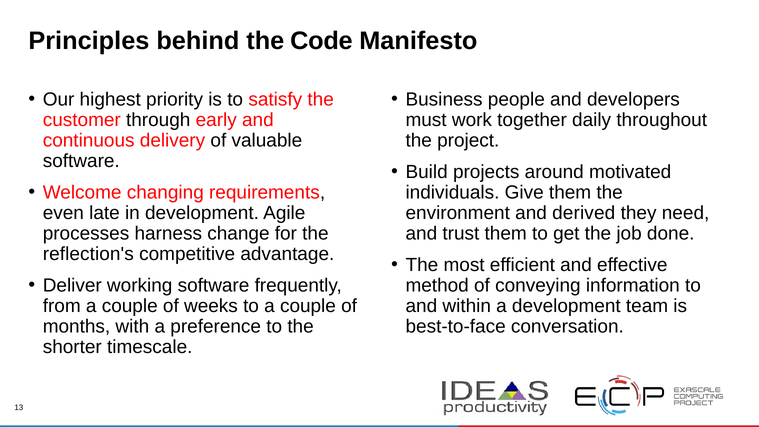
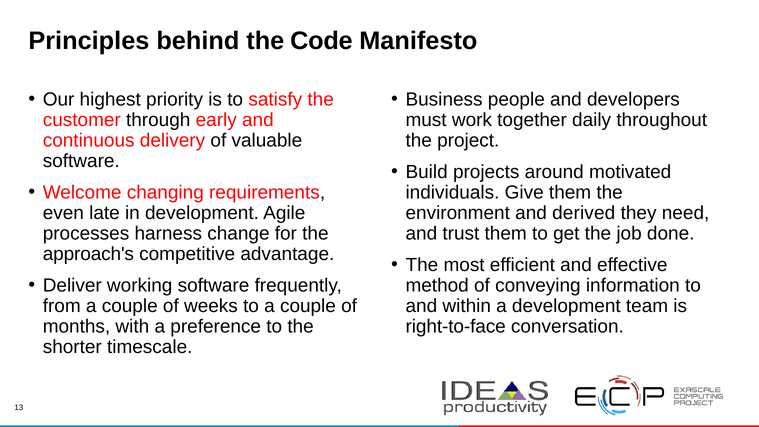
reflection's: reflection's -> approach's (88, 254)
best-to-face: best-to-face -> right-to-face (456, 326)
